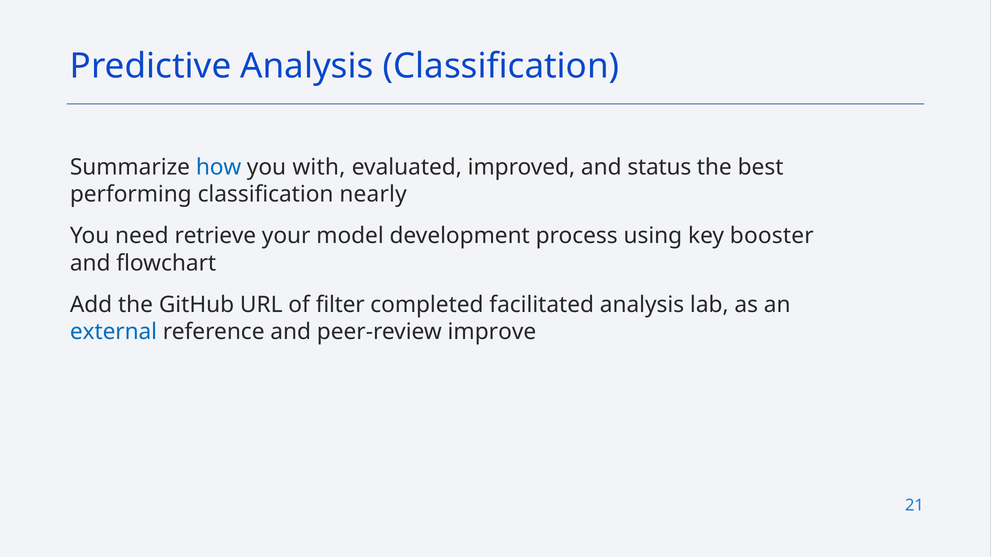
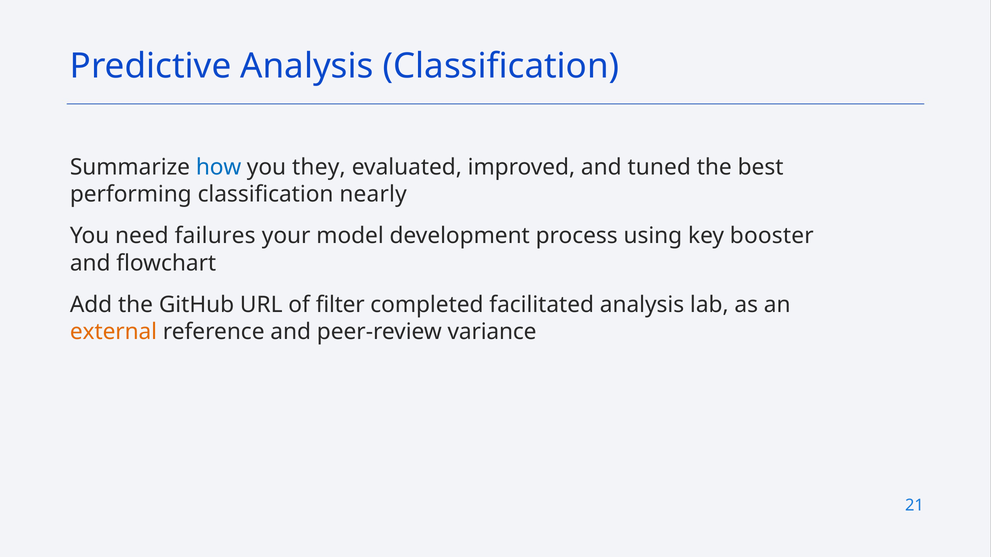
with: with -> they (319, 167)
status: status -> tuned (659, 167)
retrieve: retrieve -> failures (215, 236)
external colour: blue -> orange (113, 332)
improve: improve -> variance (492, 332)
